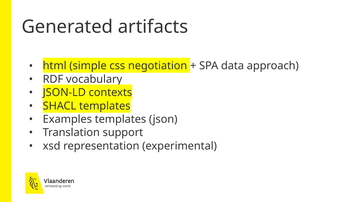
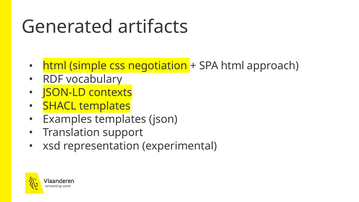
SPA data: data -> html (233, 66)
